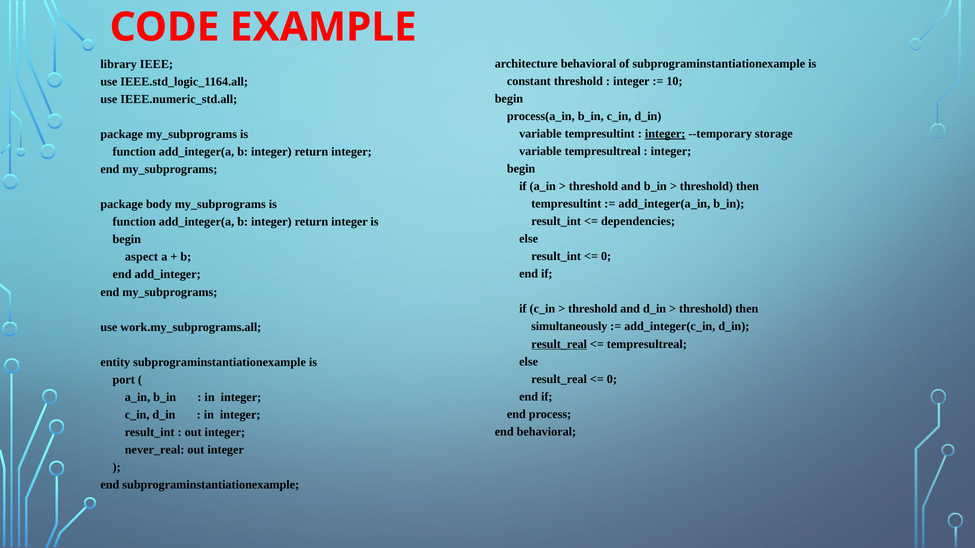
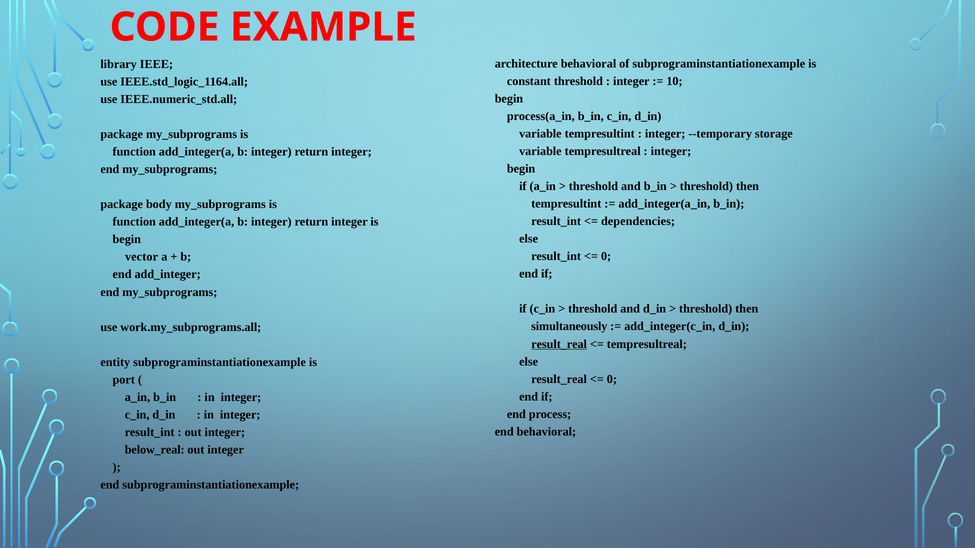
integer underline: present -> none (665, 134)
aspect: aspect -> vector (142, 257)
never_real: never_real -> below_real (155, 450)
